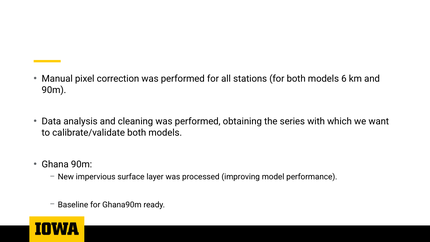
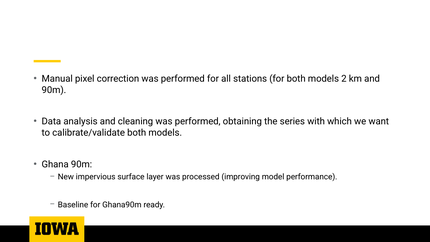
6: 6 -> 2 (344, 79)
